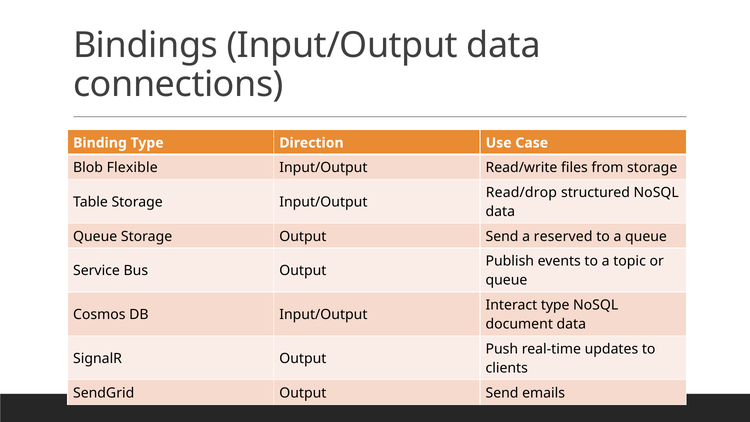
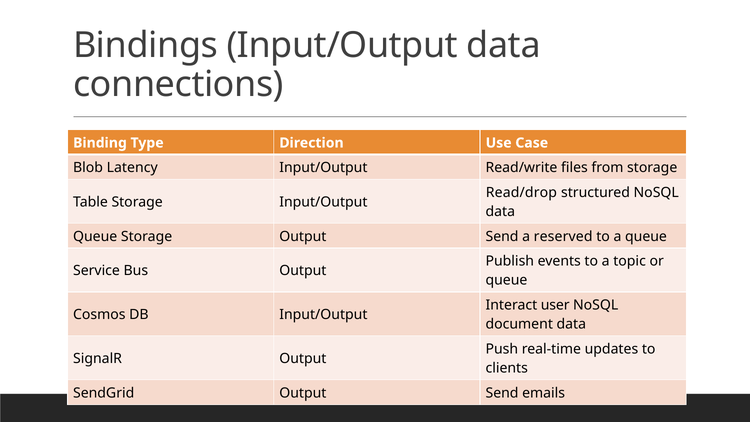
Flexible: Flexible -> Latency (132, 168)
Interact type: type -> user (555, 305)
